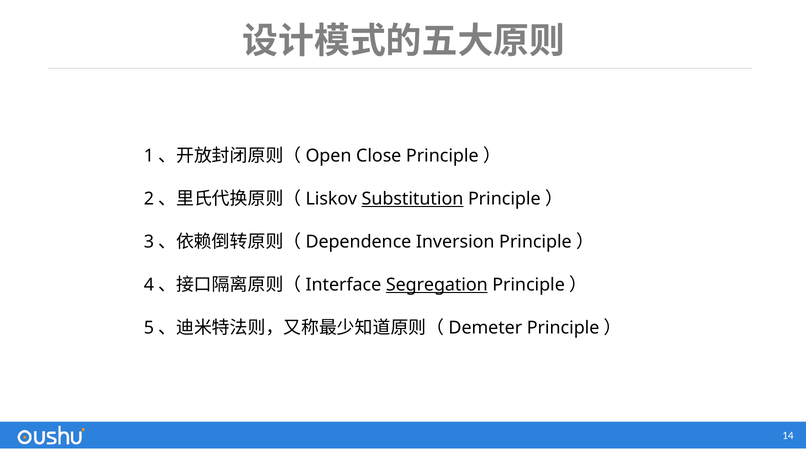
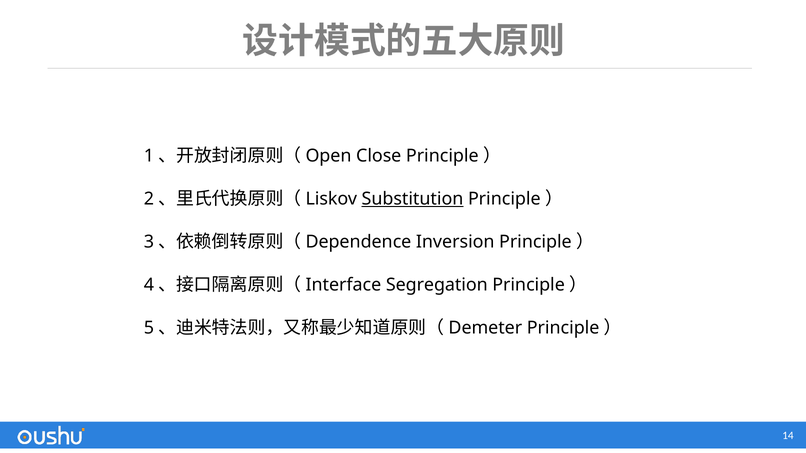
Segregation underline: present -> none (437, 285)
